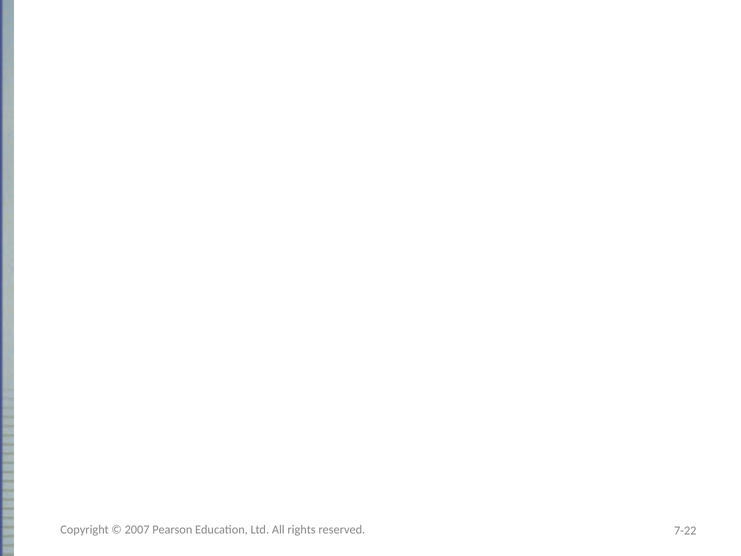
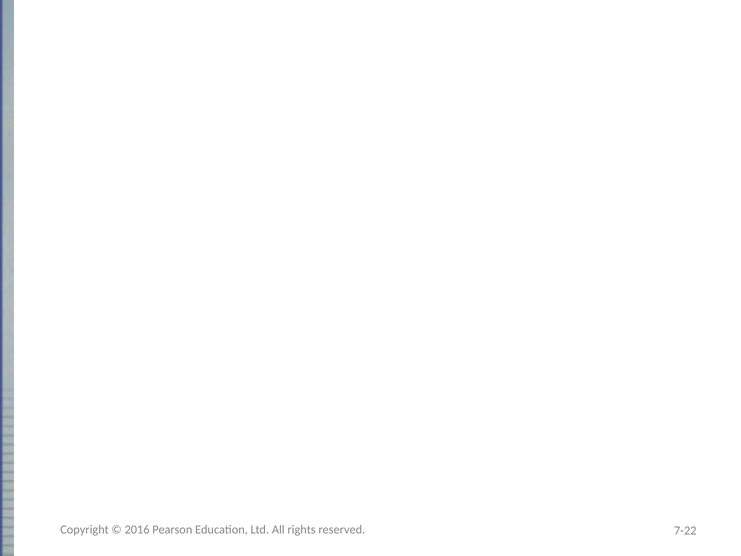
2007: 2007 -> 2016 (137, 529)
